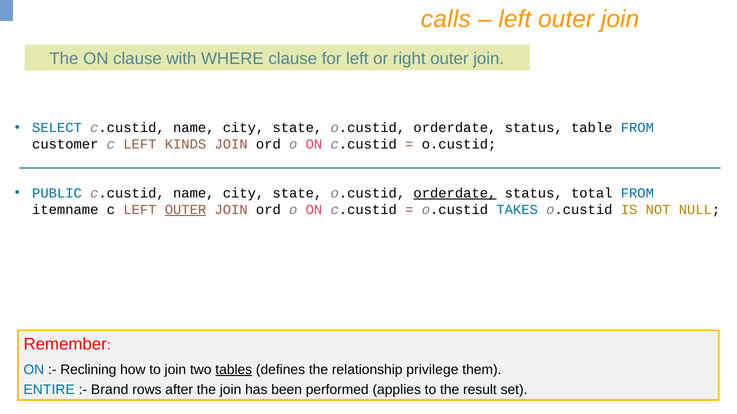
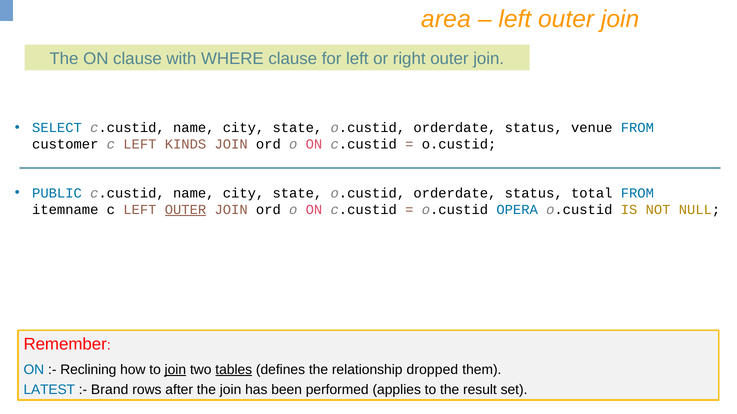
calls: calls -> area (446, 19)
table: table -> venue (592, 128)
orderdate underline: present -> none (455, 193)
TAKES: TAKES -> OPERA (517, 210)
join underline: none -> present (175, 370)
privilege: privilege -> dropped (432, 370)
ENTIRE: ENTIRE -> LATEST (49, 390)
